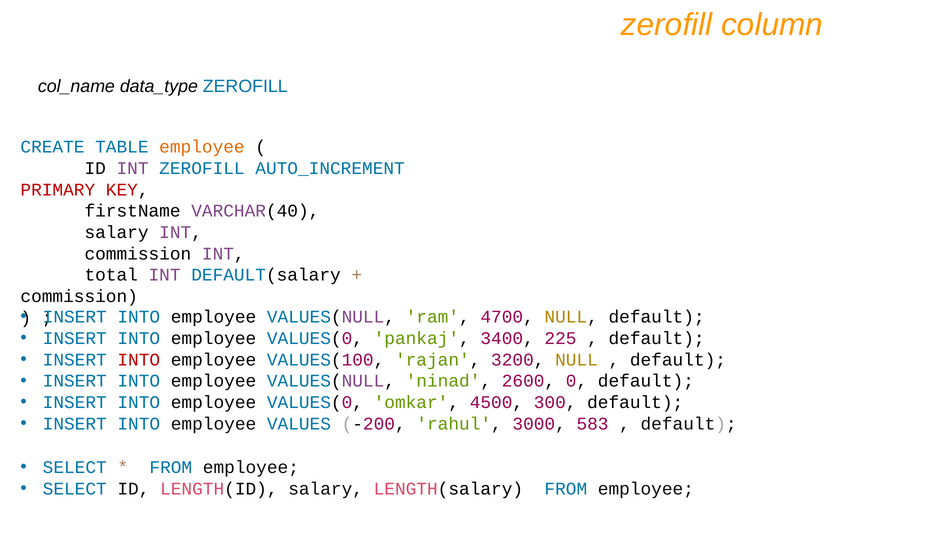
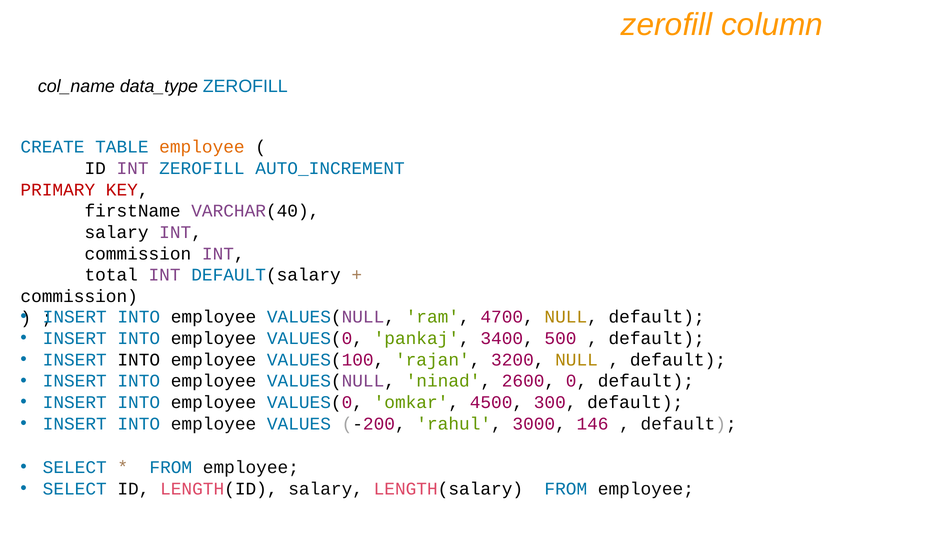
225: 225 -> 500 (560, 338)
INTO colour: red -> black (139, 360)
583: 583 -> 146 (593, 424)
